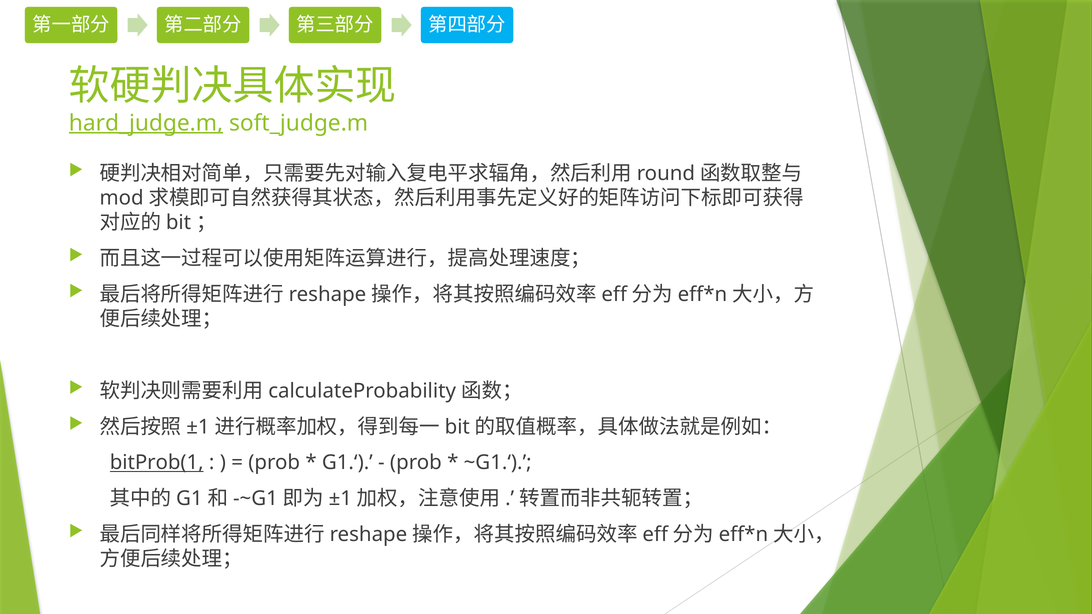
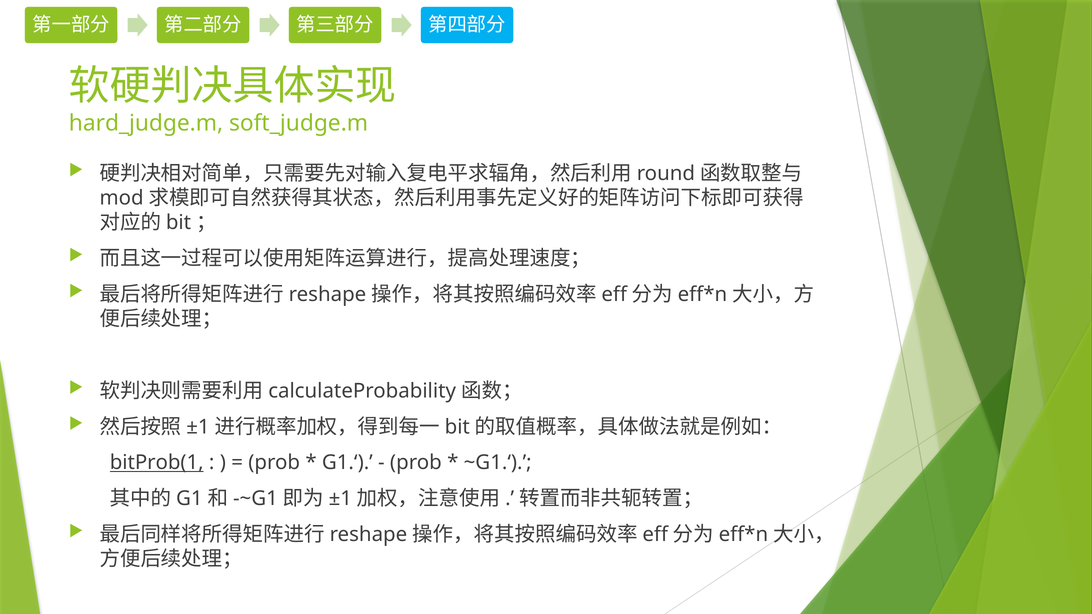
hard_judge.m underline: present -> none (146, 123)
